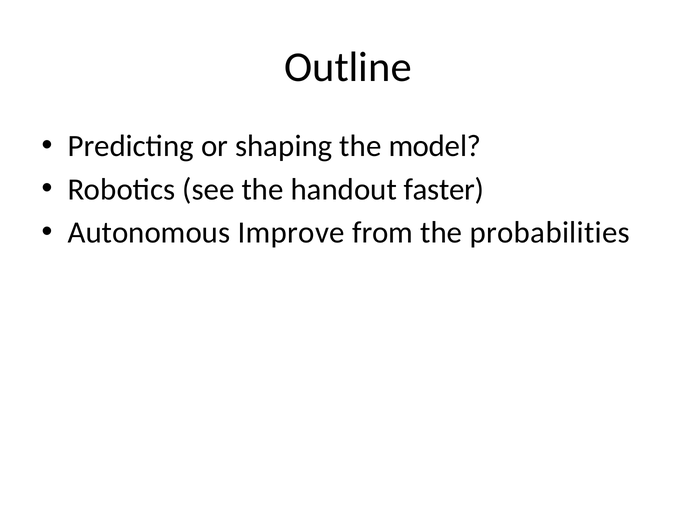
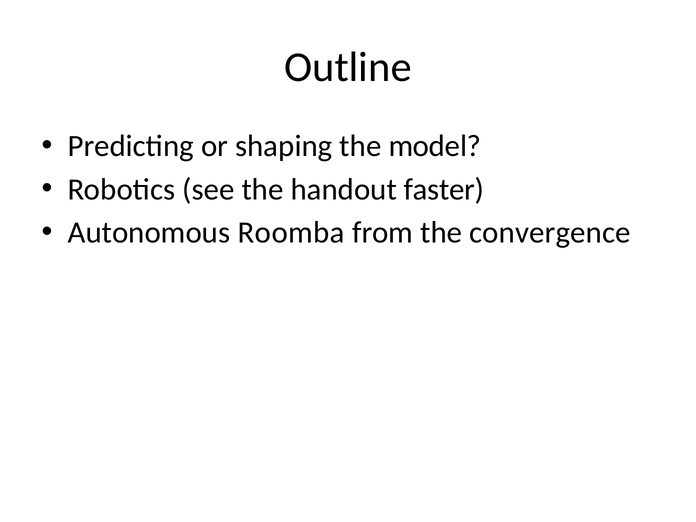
Improve: Improve -> Roomba (291, 233)
probabilities: probabilities -> convergence (550, 233)
